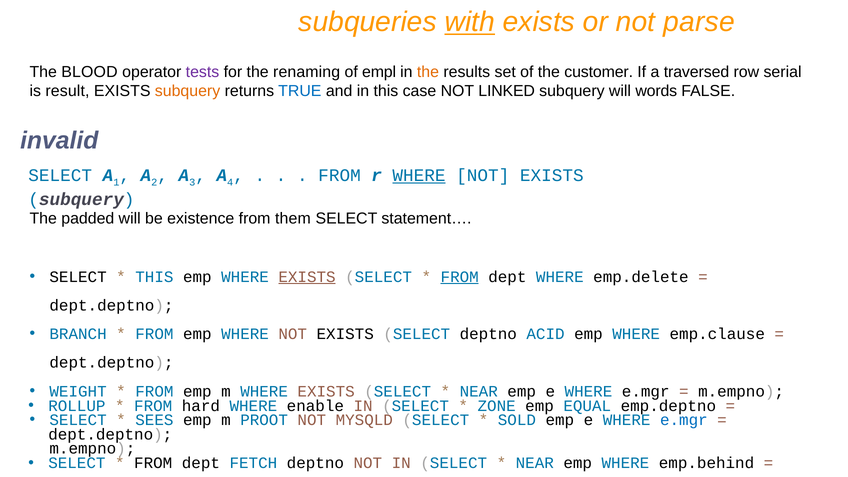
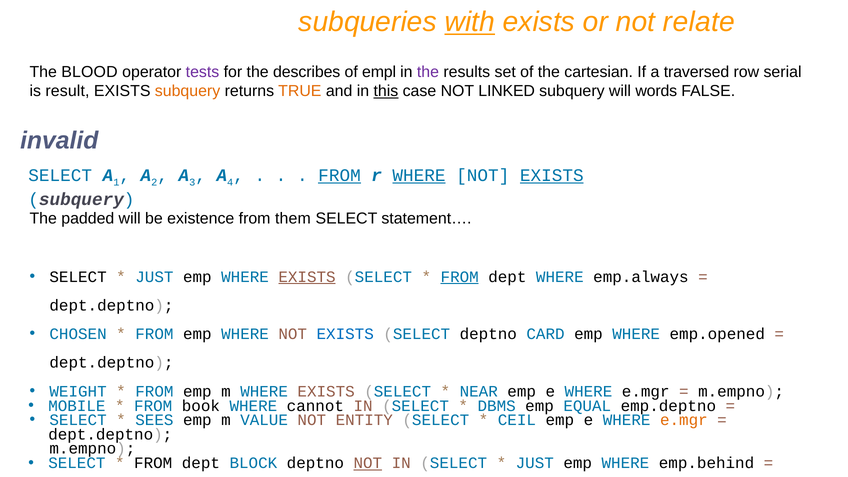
parse: parse -> relate (699, 22)
renaming: renaming -> describes (307, 72)
the colour: orange -> purple (428, 72)
customer: customer -> cartesian (599, 72)
TRUE colour: blue -> orange (300, 91)
this underline: none -> present (386, 91)
FROM underline: none -> present (340, 176)
EXISTS underline: none -> present (552, 176)
THIS: THIS -> JUST (154, 277)
emp.delete: emp.delete -> emp.always (641, 277)
BRANCH: BRANCH -> CHOSEN (78, 334)
EXISTS colour: black -> blue (345, 334)
ACID: ACID -> CARD (546, 334)
emp.clause: emp.clause -> emp.opened (717, 334)
ROLLUP: ROLLUP -> MOBILE (77, 406)
hard: hard -> book (201, 406)
enable: enable -> cannot (315, 406)
ZONE: ZONE -> DBMS (497, 406)
PROOT: PROOT -> VALUE (264, 420)
MYSQLD: MYSQLD -> ENTITY (364, 420)
SOLD: SOLD -> CEIL (517, 420)
e.mgr colour: blue -> orange (684, 420)
FETCH: FETCH -> BLOCK (253, 463)
NOT underline: none -> present (368, 463)
NEAR: NEAR -> JUST (535, 463)
